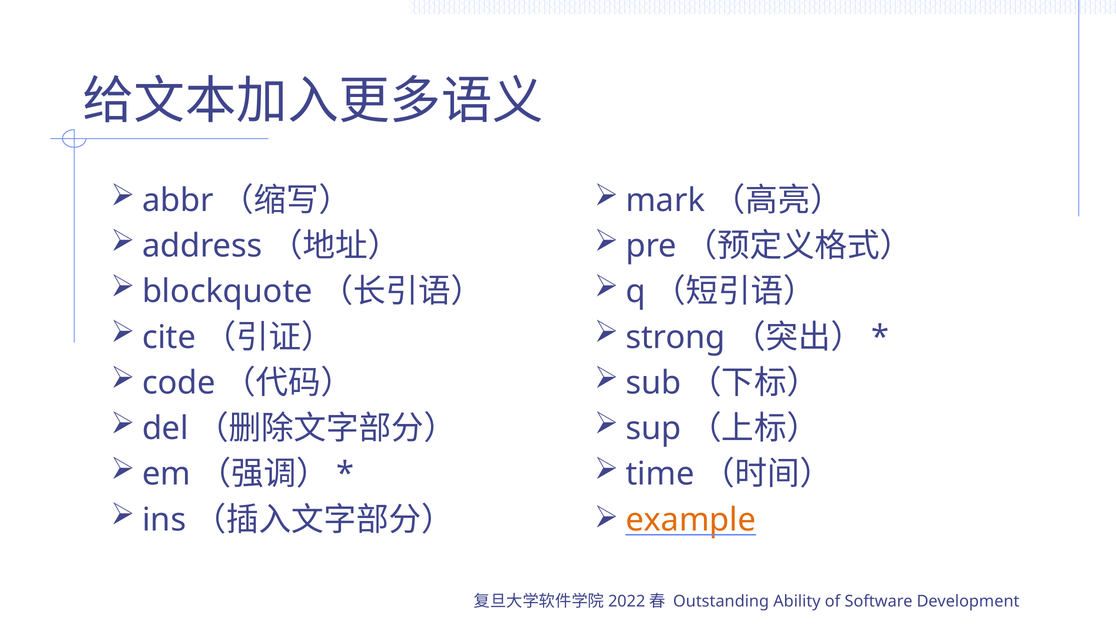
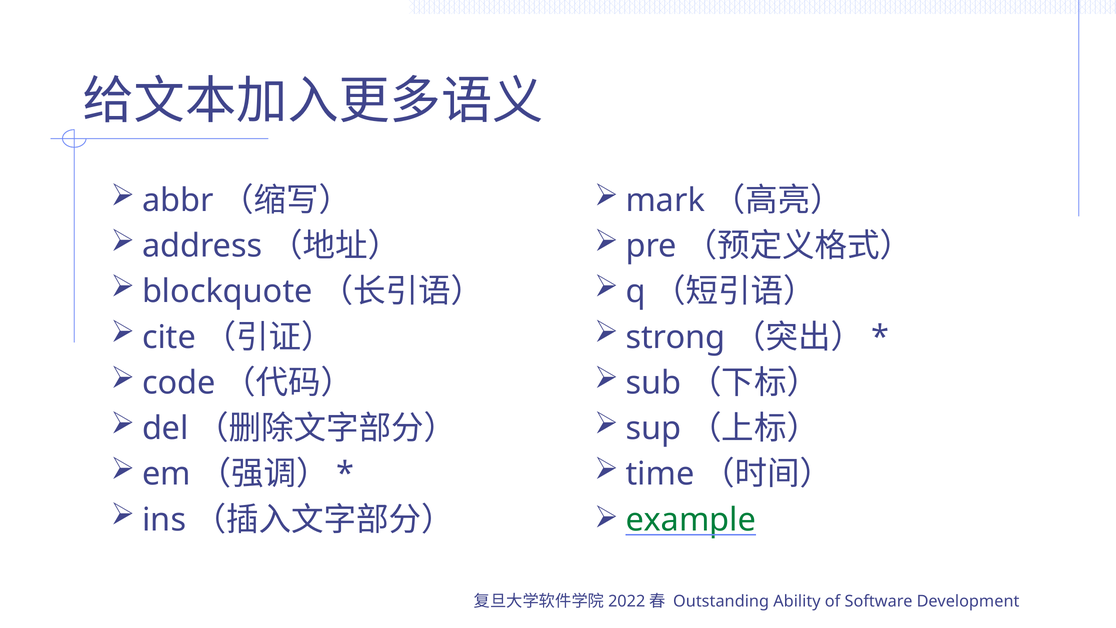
example colour: orange -> green (691, 520)
